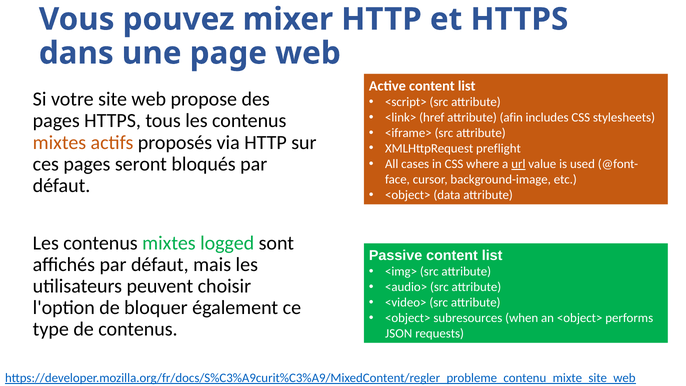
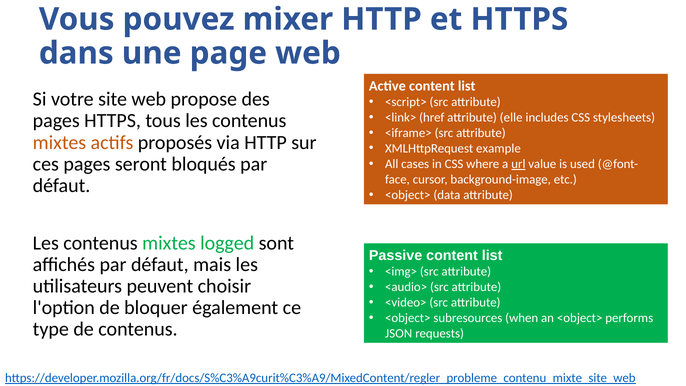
afin: afin -> elle (511, 117)
preflight: preflight -> example (498, 148)
